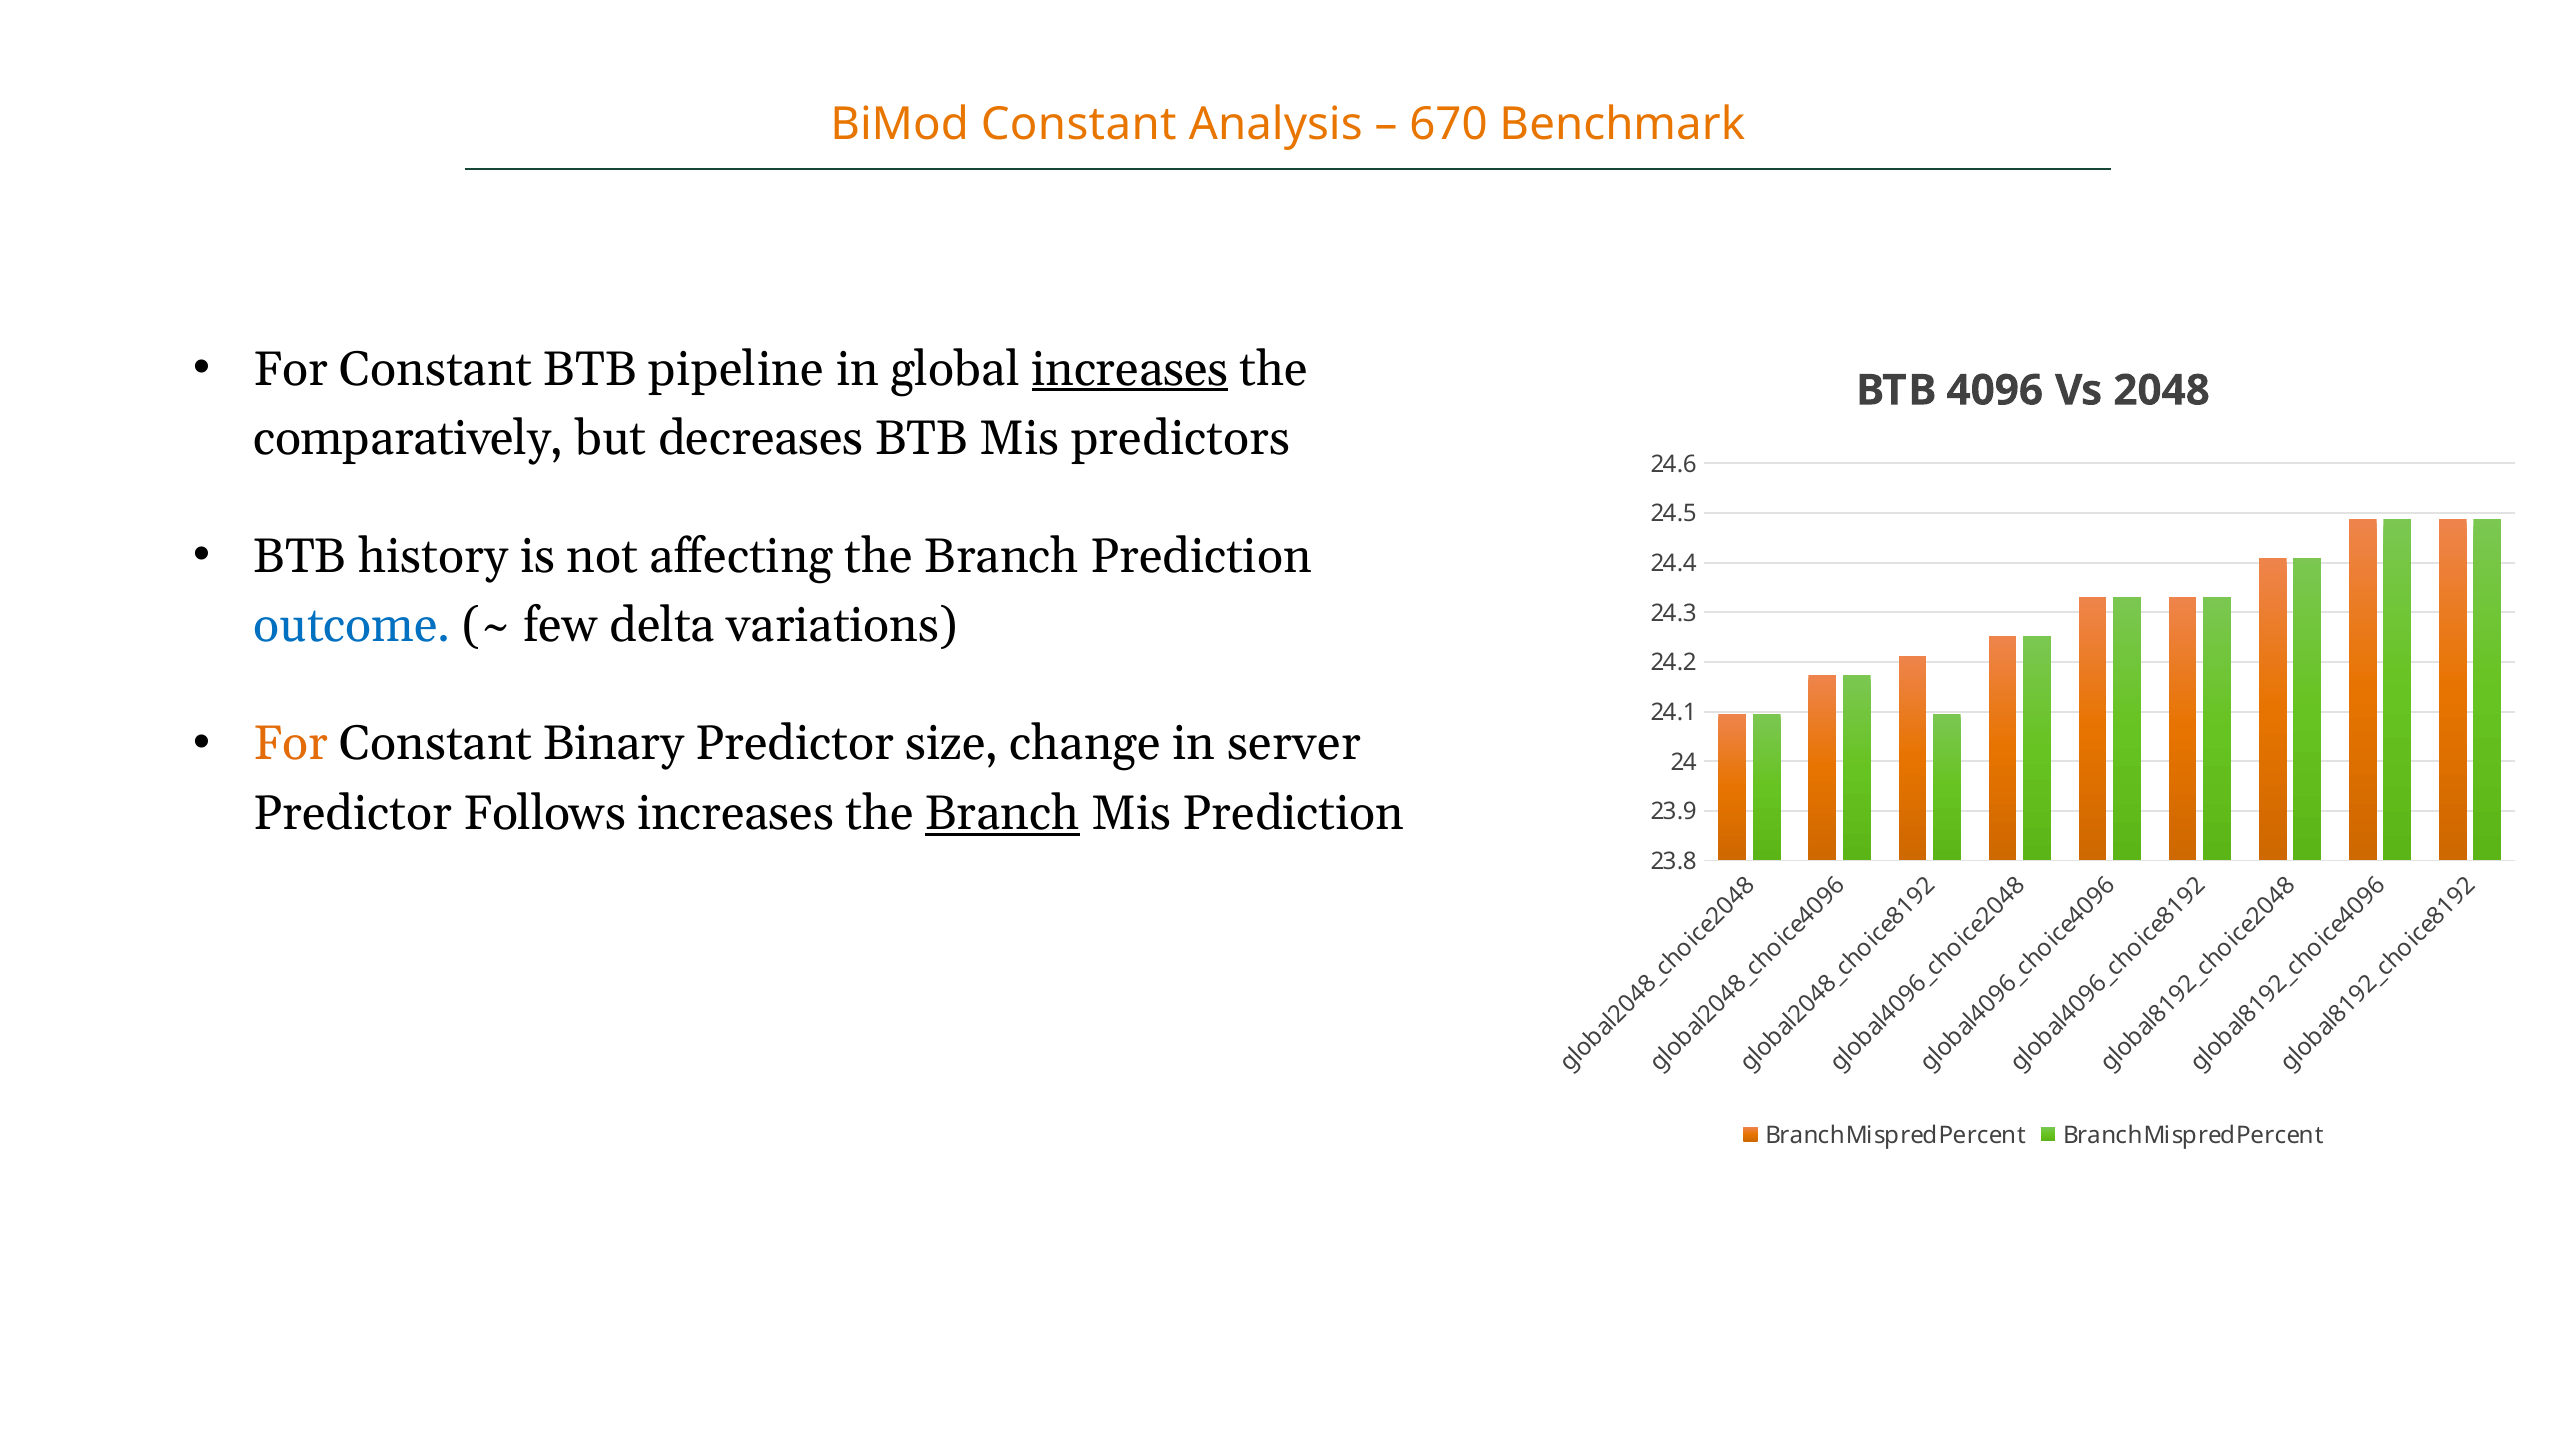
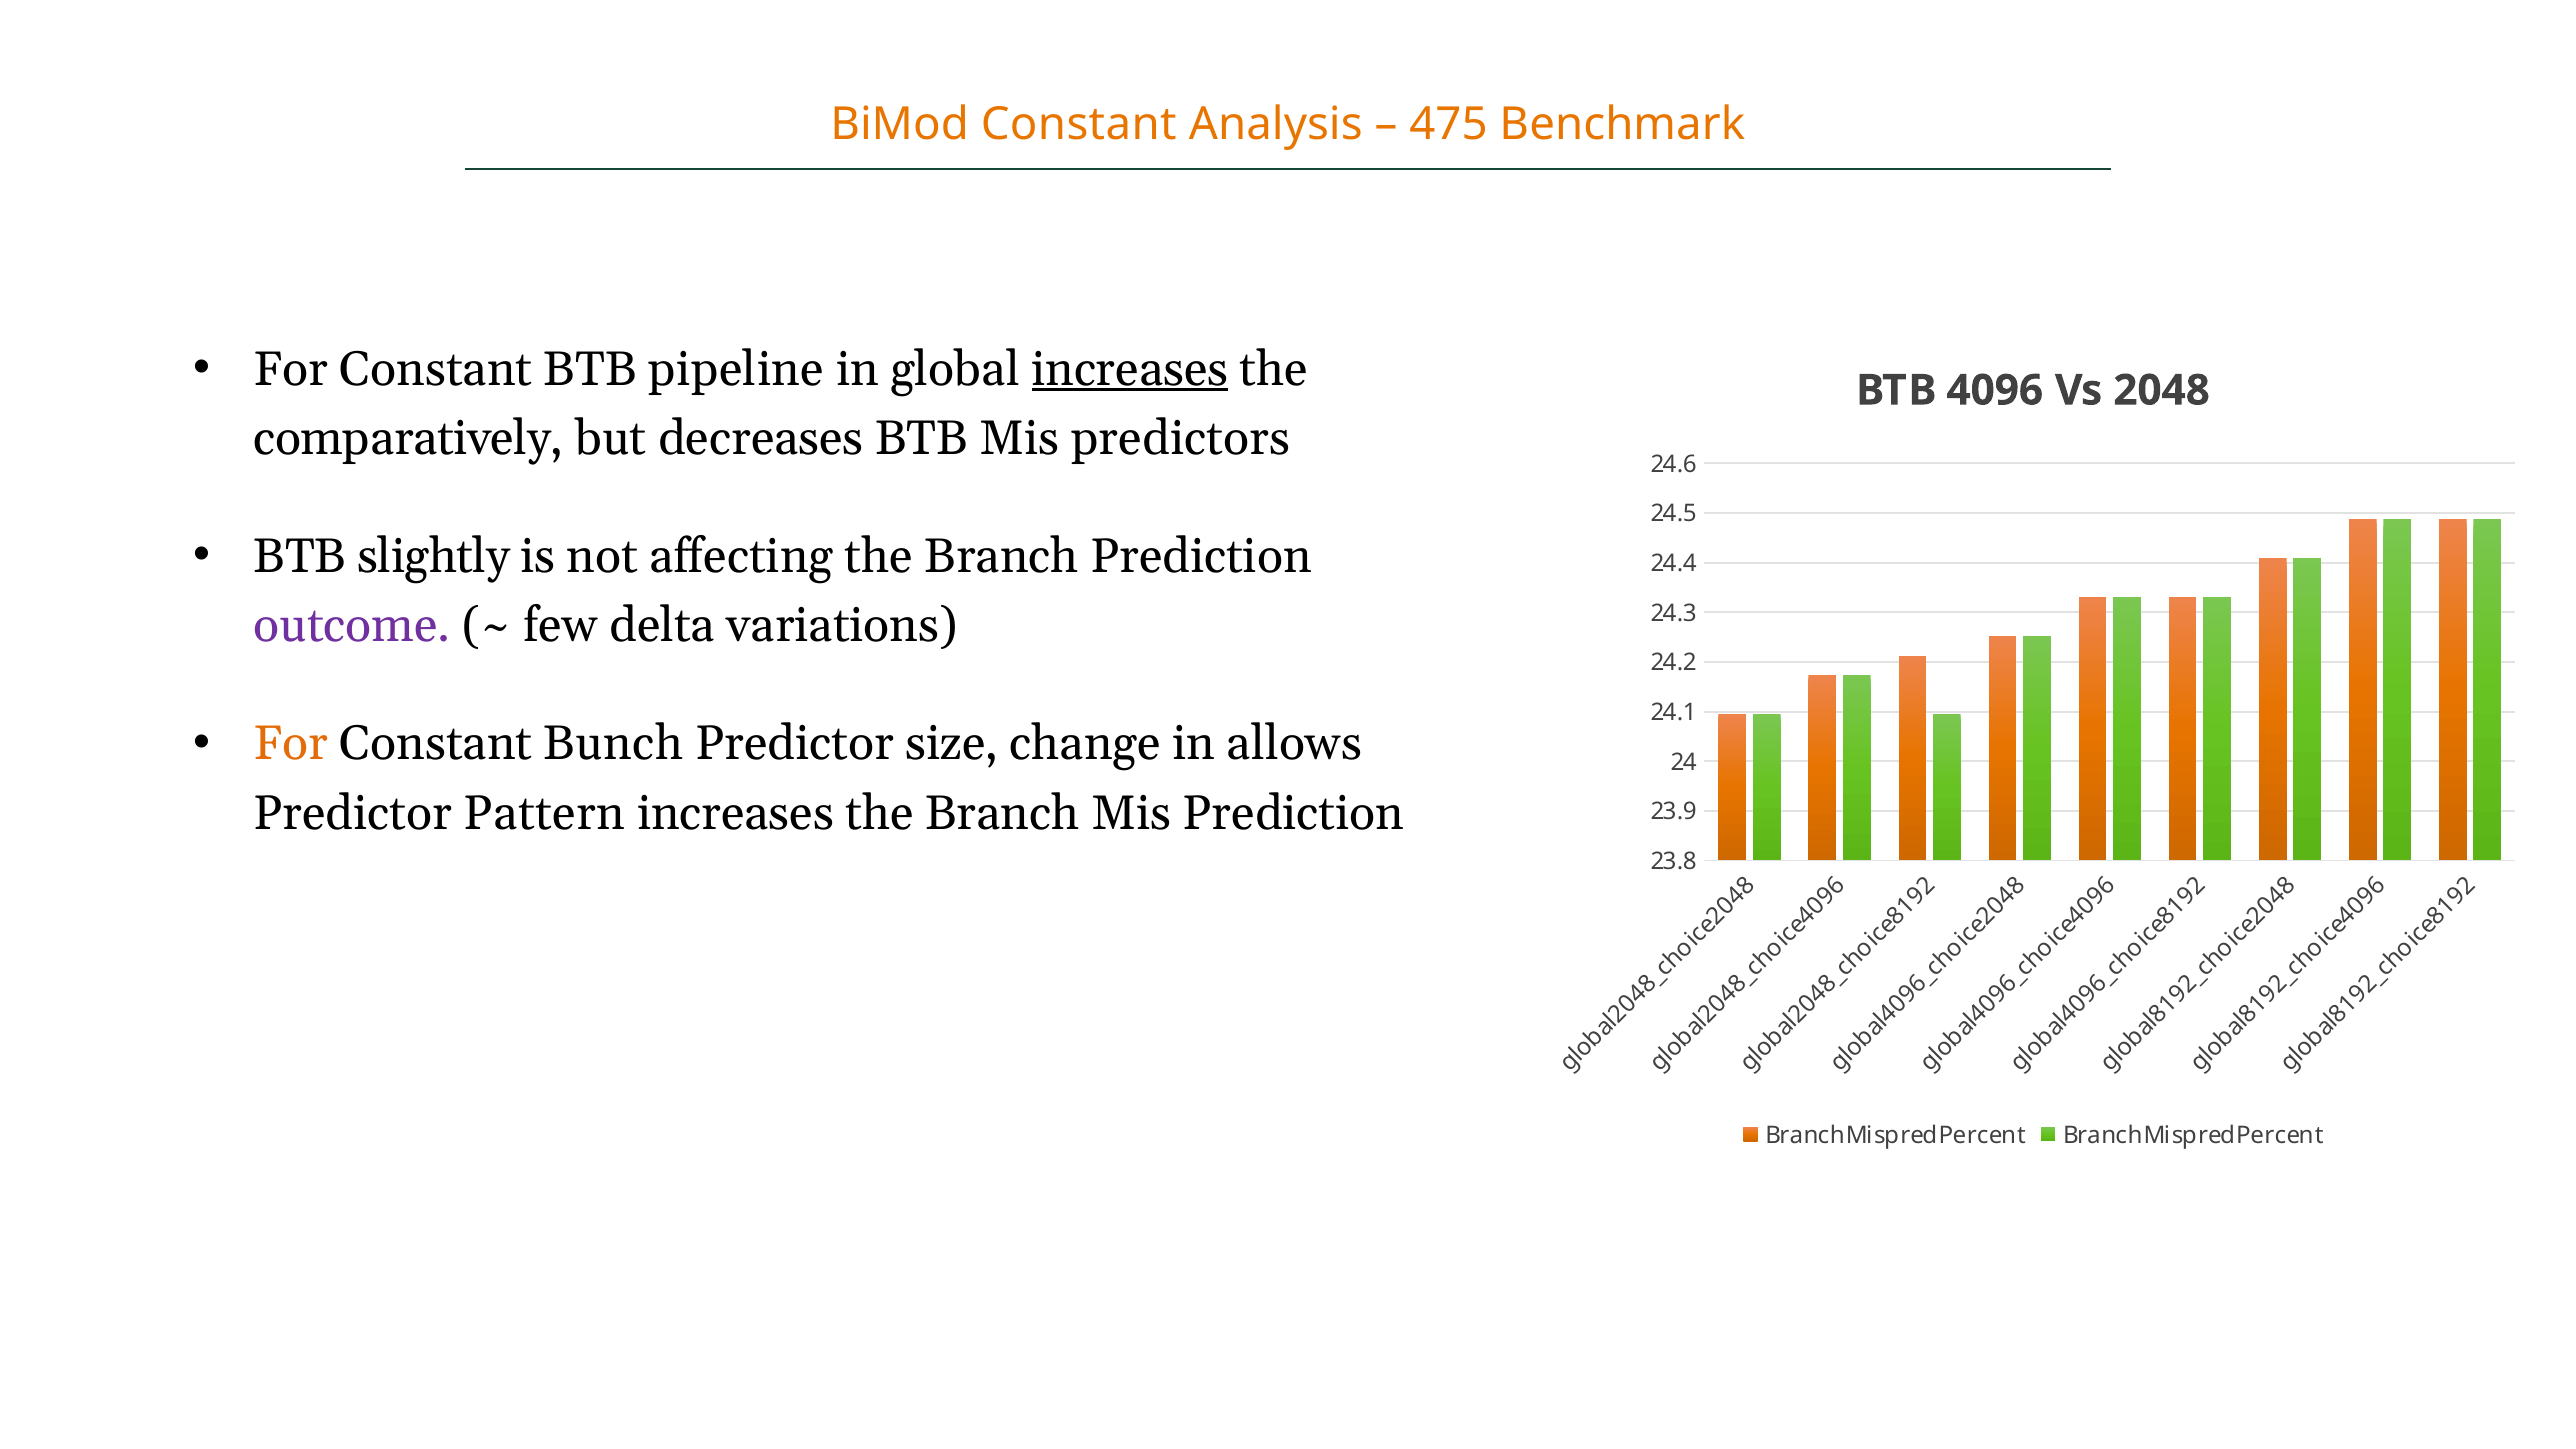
670: 670 -> 475 (1448, 124)
history: history -> slightly (434, 557)
outcome colour: blue -> purple (352, 626)
Binary: Binary -> Bunch (614, 744)
server: server -> allows (1294, 744)
Follows: Follows -> Pattern (544, 813)
Branch underline: present -> none (1002, 813)
